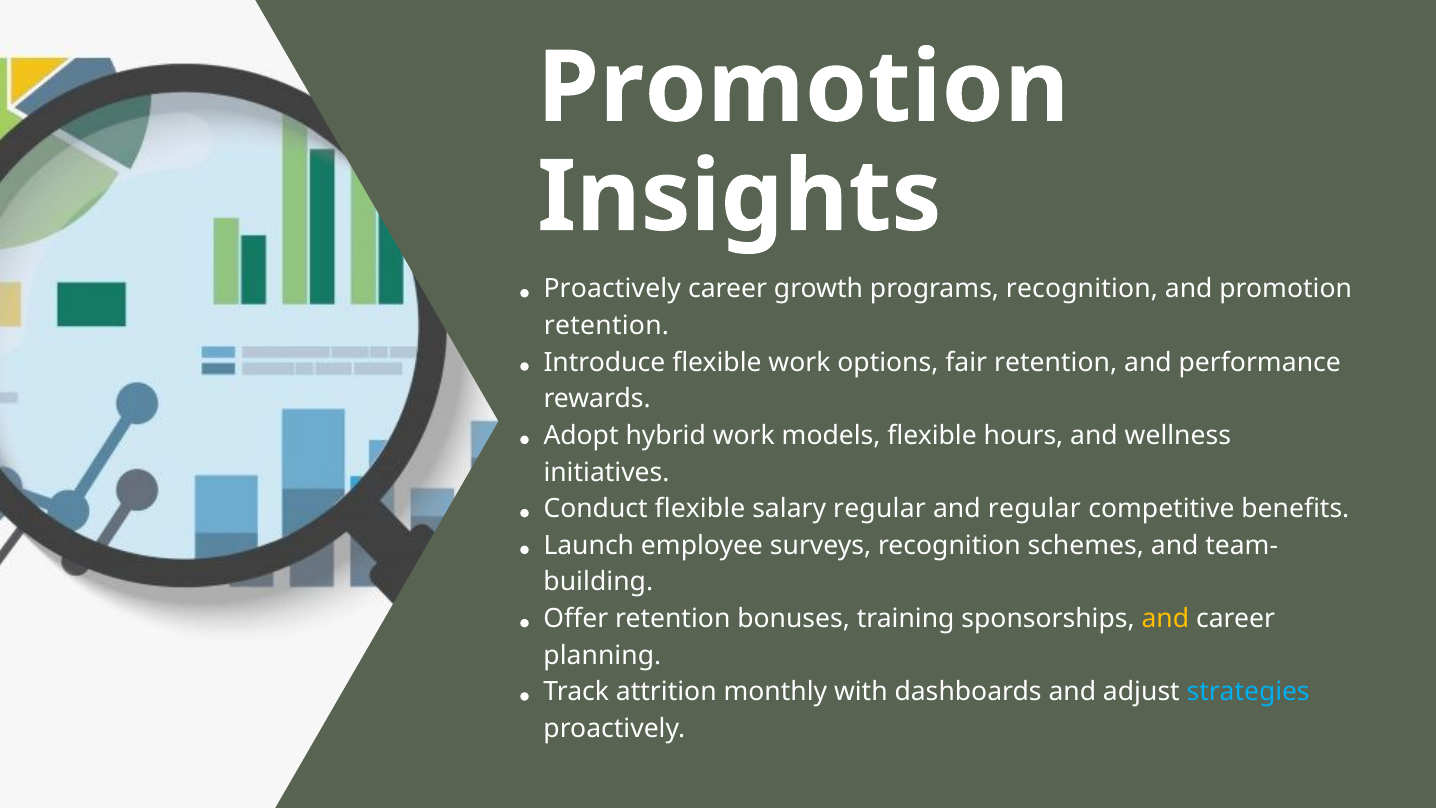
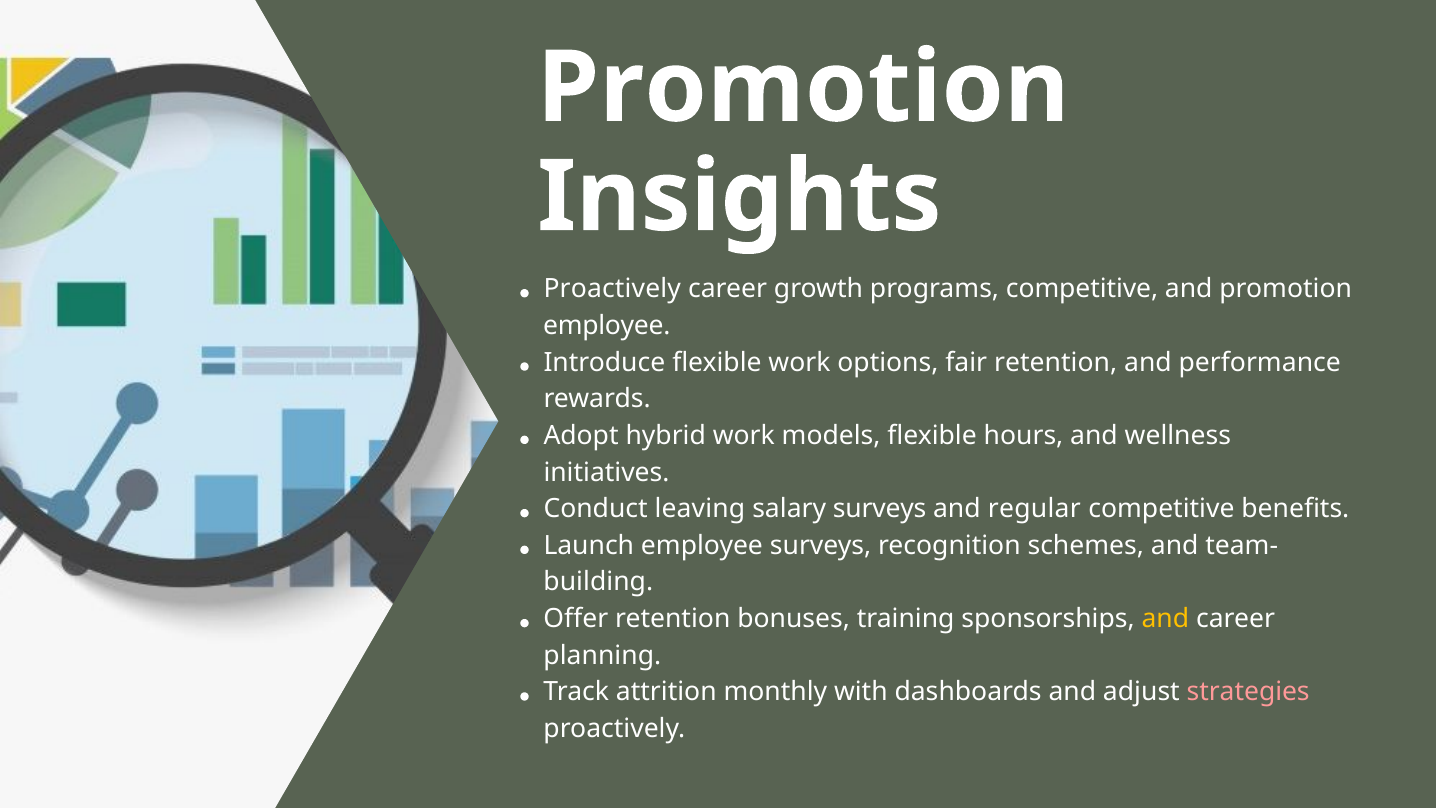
programs recognition: recognition -> competitive (1082, 289)
retention: retention -> employee (607, 326)
Conduct flexible: flexible -> leaving (700, 509)
salary regular: regular -> surveys (880, 509)
strategies colour: light blue -> pink (1248, 692)
